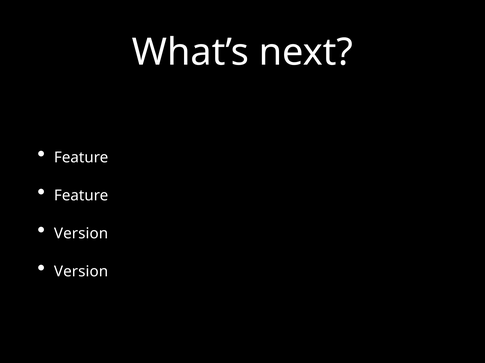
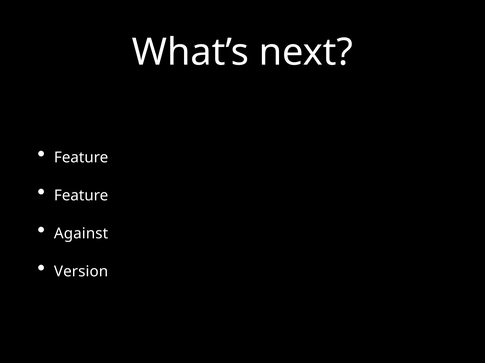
Version: Version -> Against (81, 234)
